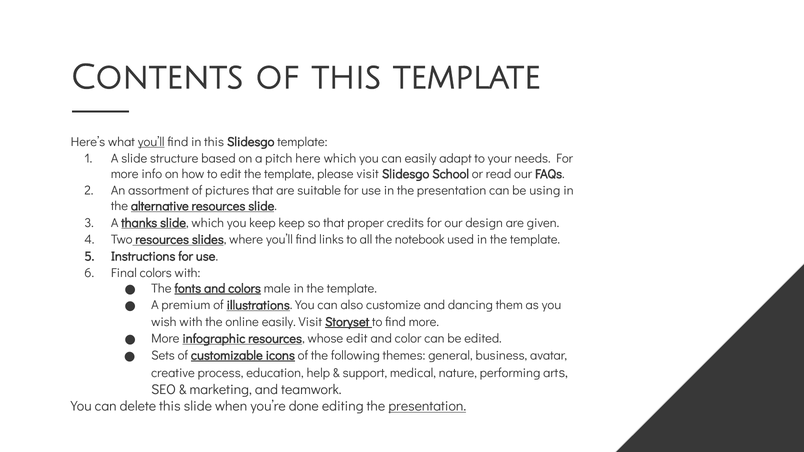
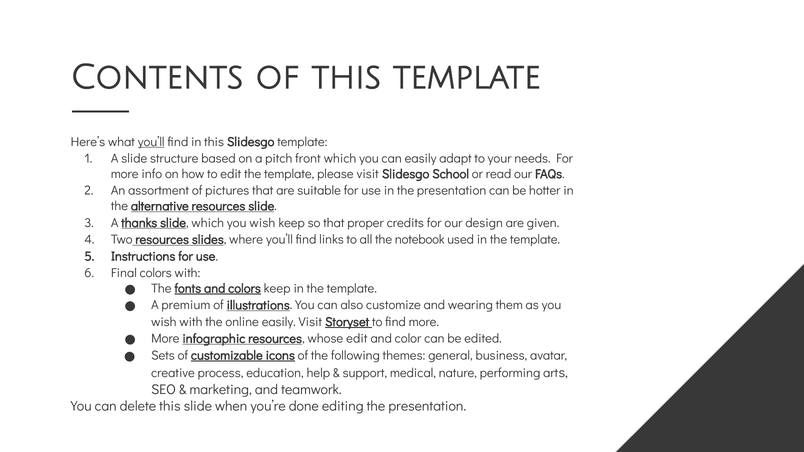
here: here -> front (308, 159)
using: using -> hotter (545, 191)
which you keep: keep -> wish (262, 223)
colors male: male -> keep (277, 289)
dancing: dancing -> wearing (470, 305)
presentation underline: present -> none (427, 407)
